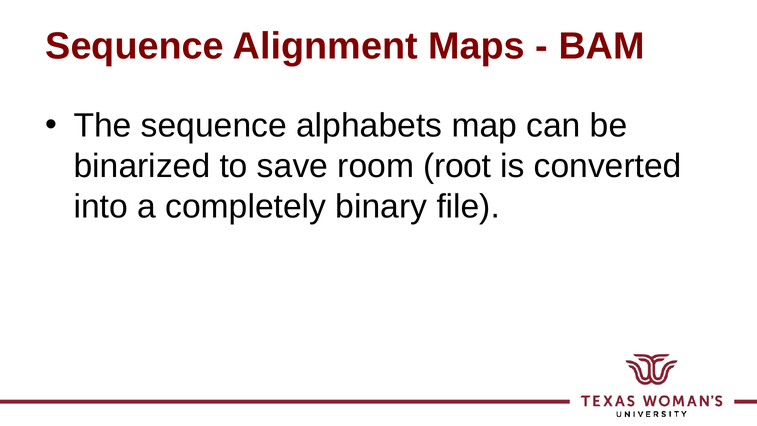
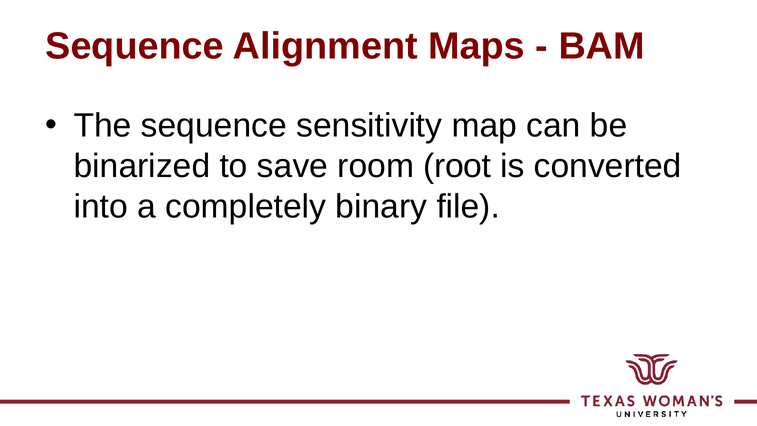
alphabets: alphabets -> sensitivity (369, 126)
